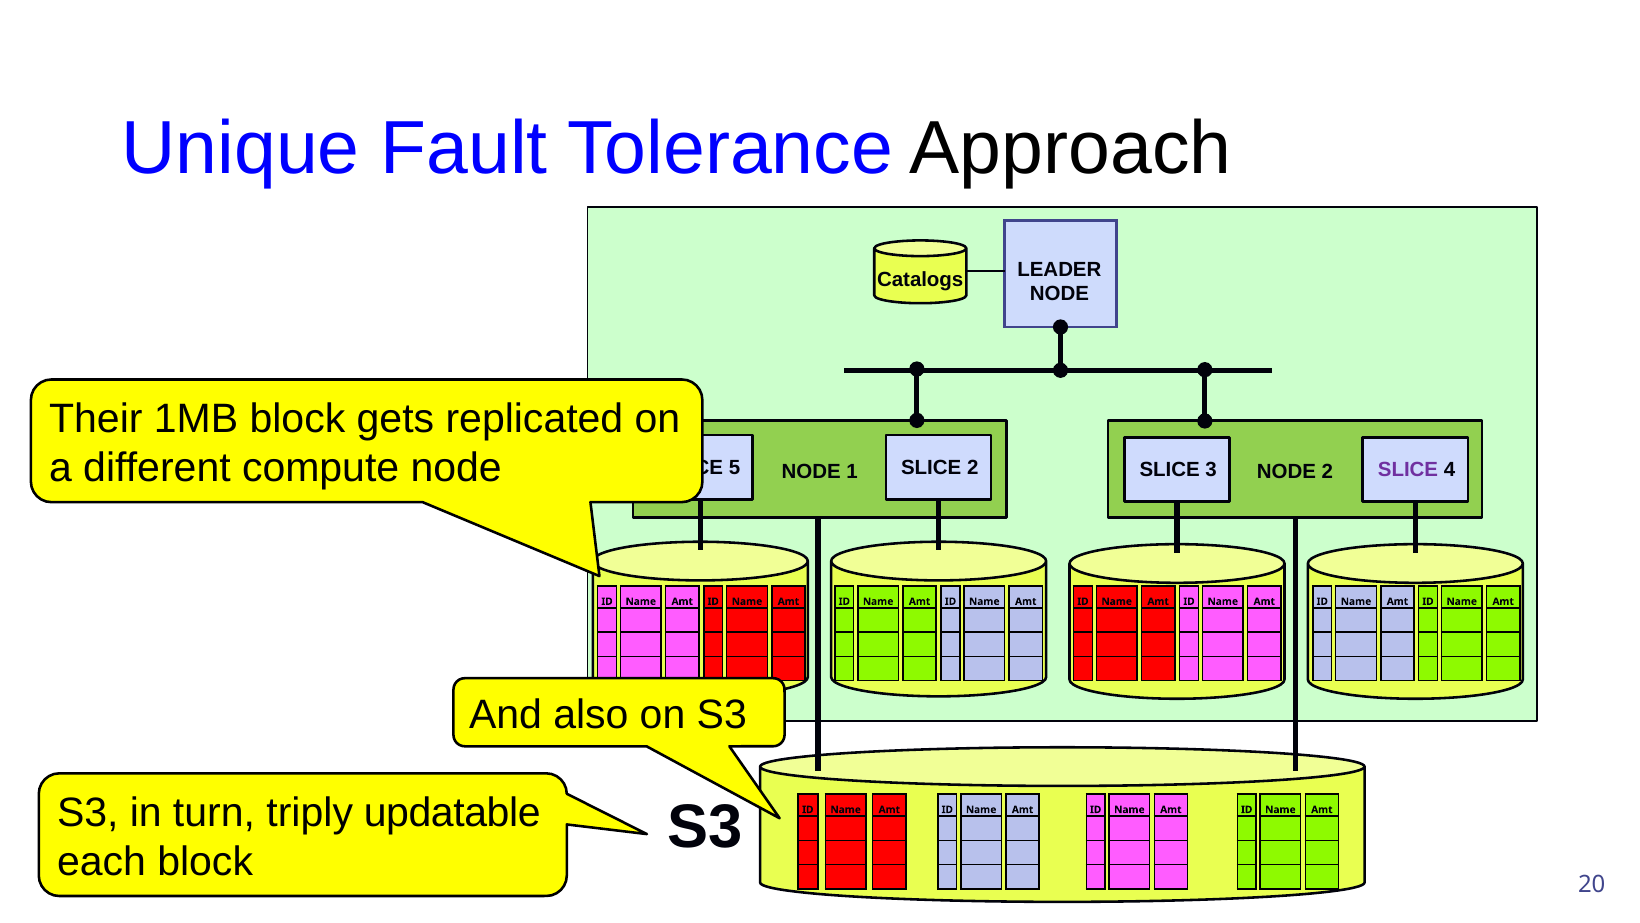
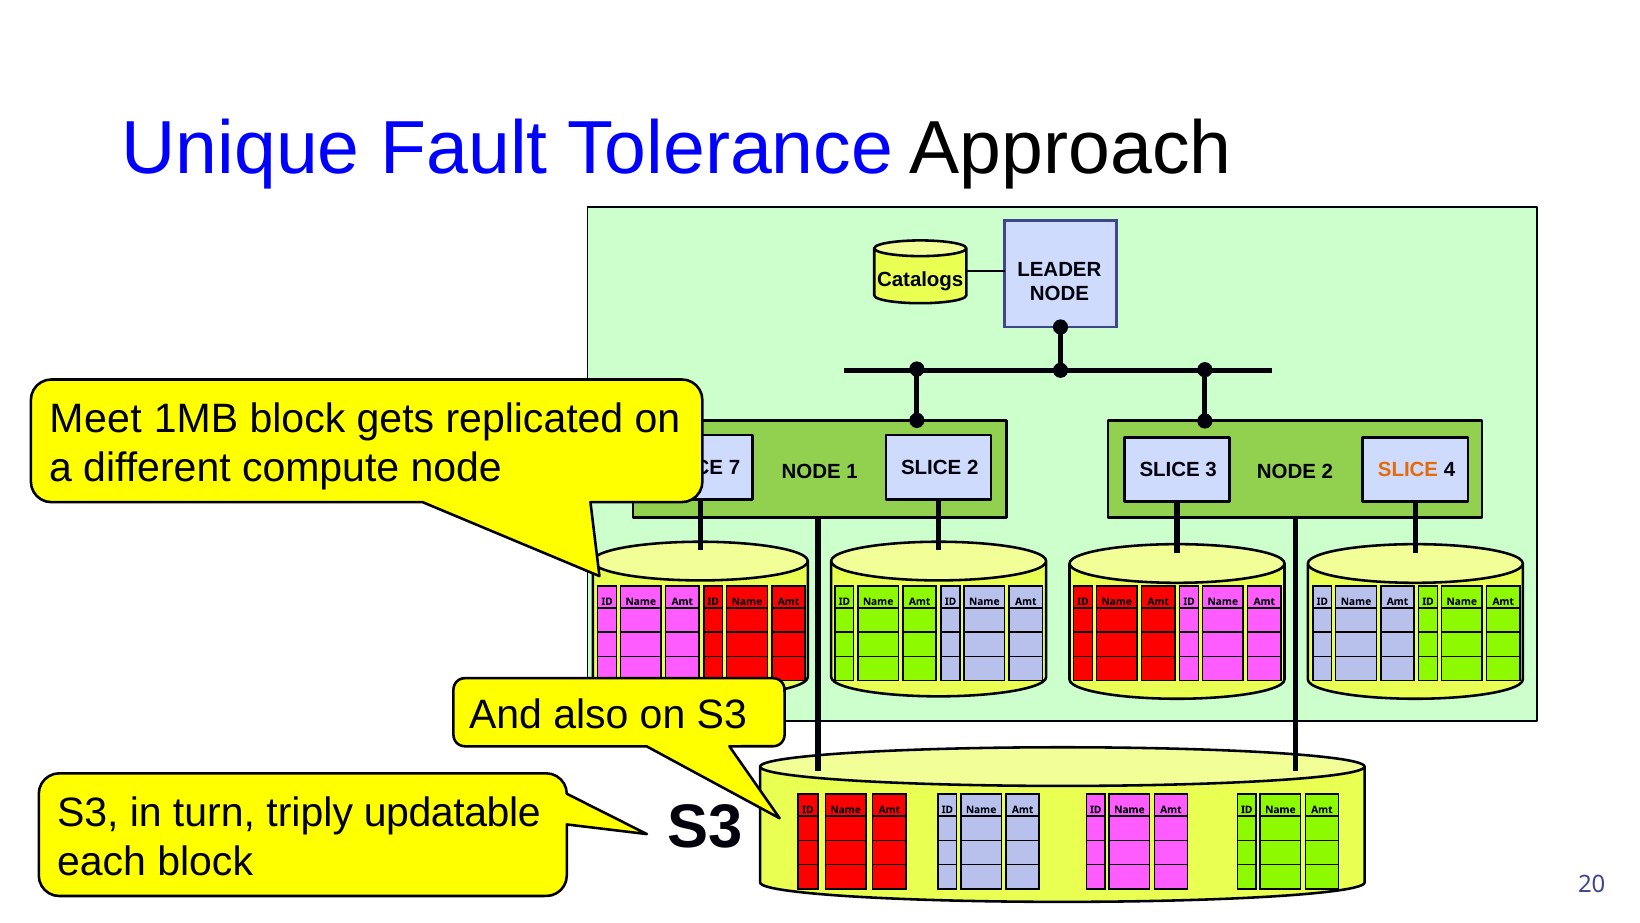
Their: Their -> Meet (96, 419)
5: 5 -> 7 (734, 467)
SLICE colour: purple -> orange (1408, 470)
